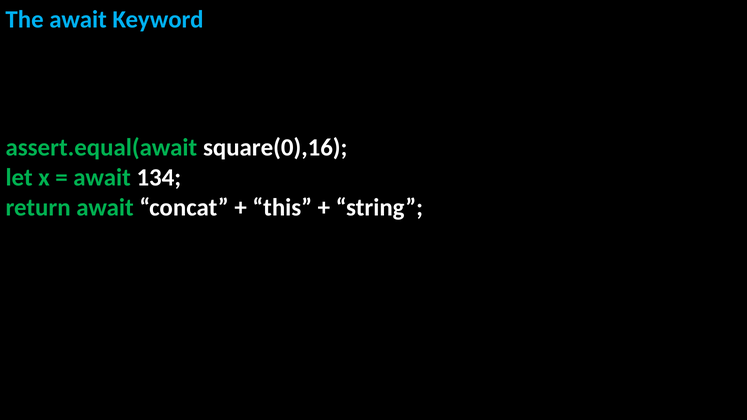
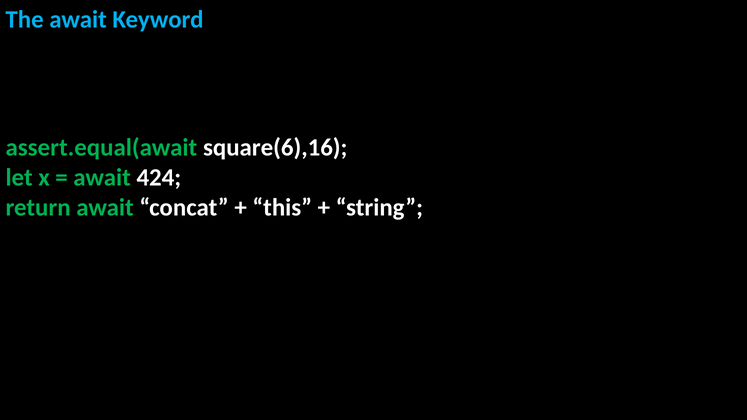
square(0),16: square(0),16 -> square(6),16 (275, 148)
134: 134 -> 424 (159, 178)
